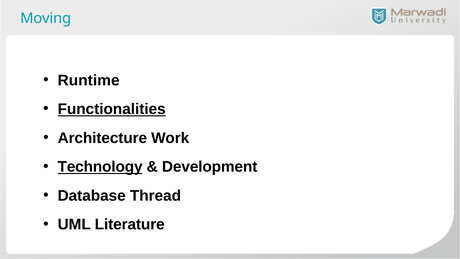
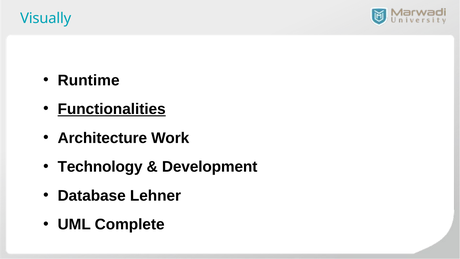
Moving: Moving -> Visually (46, 18)
Technology underline: present -> none (100, 167)
Thread: Thread -> Lehner (155, 195)
Literature: Literature -> Complete (130, 224)
